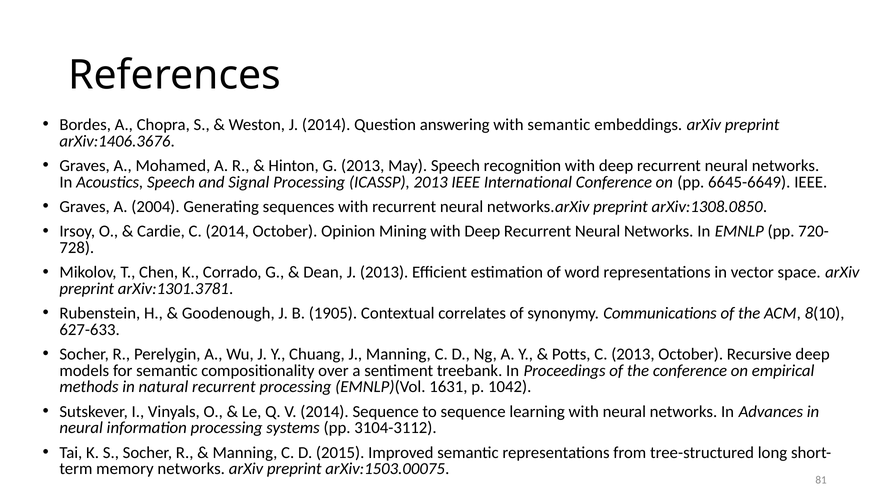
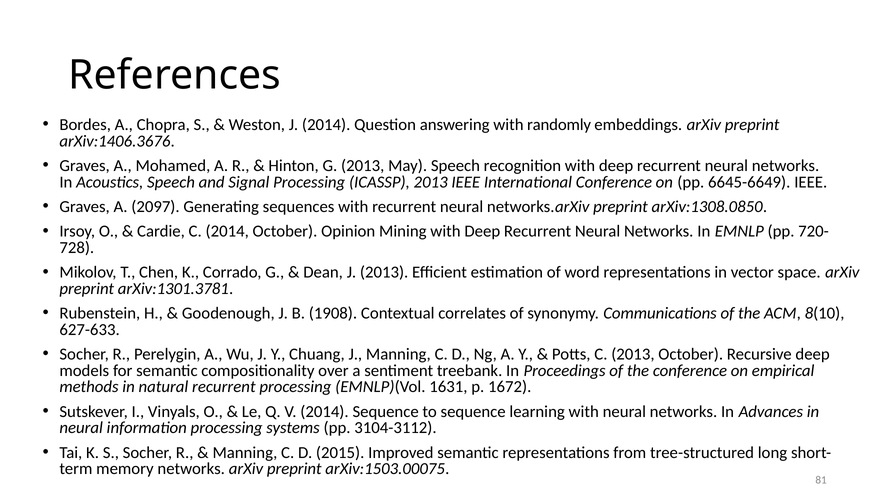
with semantic: semantic -> randomly (559, 125)
2004: 2004 -> 2097 (156, 207)
1905: 1905 -> 1908 (333, 314)
1042: 1042 -> 1672 (510, 387)
